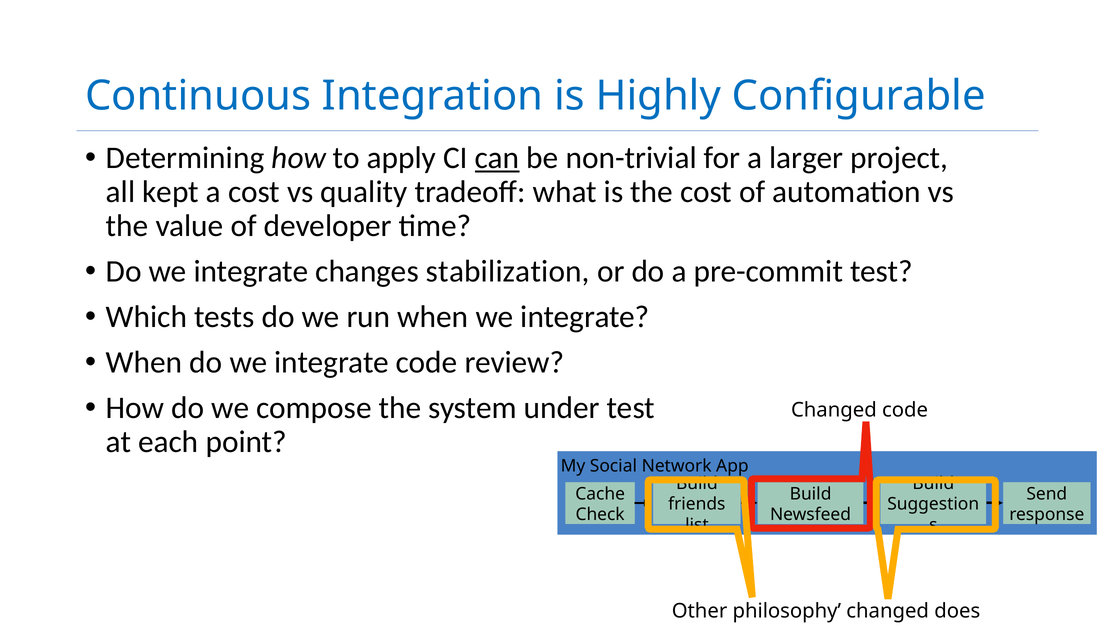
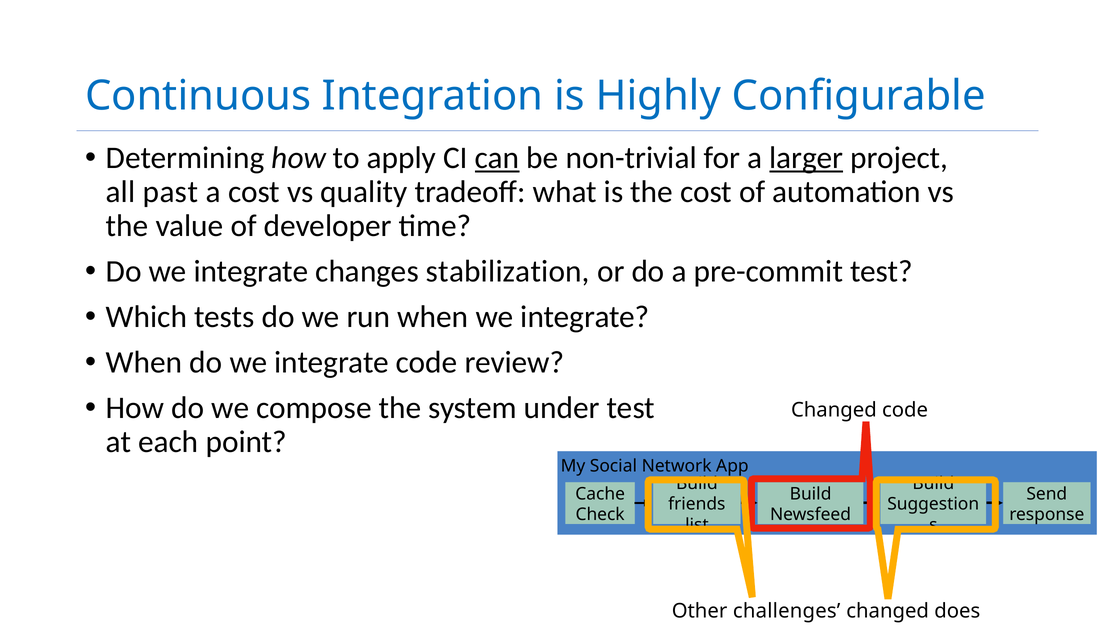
larger underline: none -> present (806, 158)
kept: kept -> past (170, 192)
philosophy: philosophy -> challenges (787, 611)
